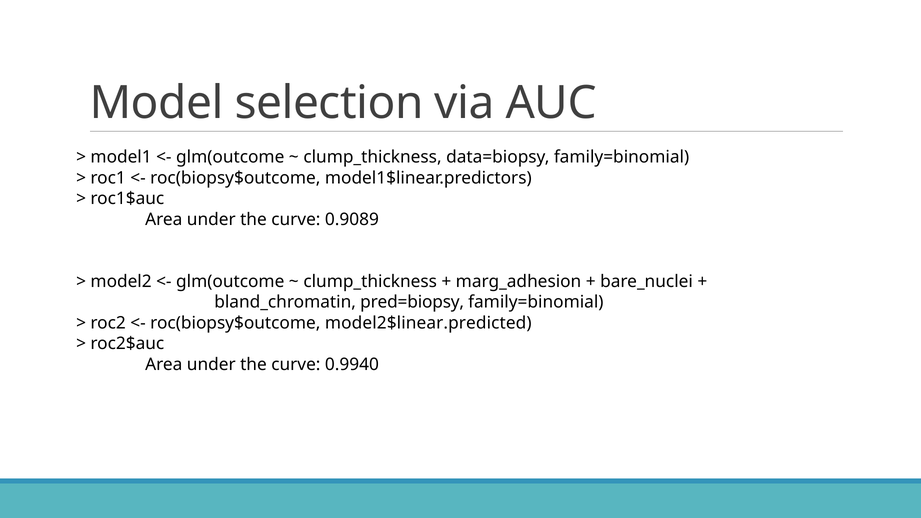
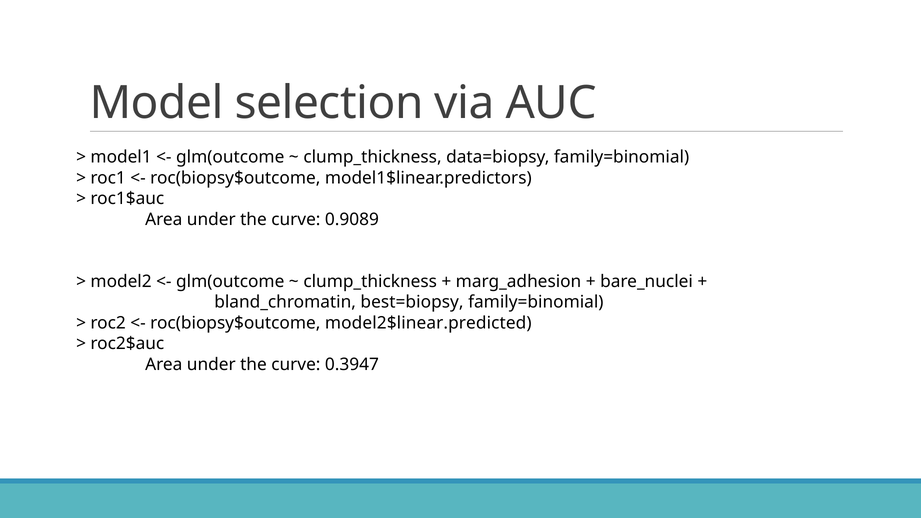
pred=biopsy: pred=biopsy -> best=biopsy (412, 302)
0.9940: 0.9940 -> 0.3947 (352, 364)
